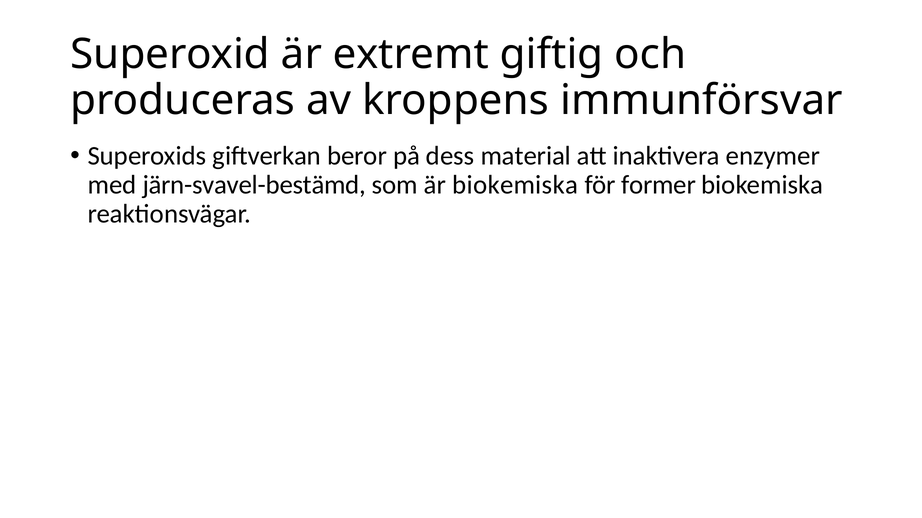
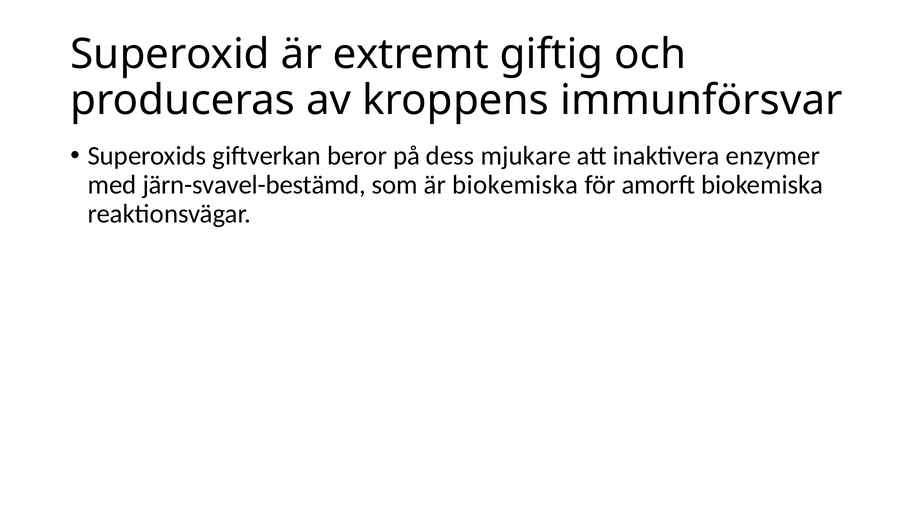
material: material -> mjukare (526, 156)
former: former -> amorft (659, 185)
